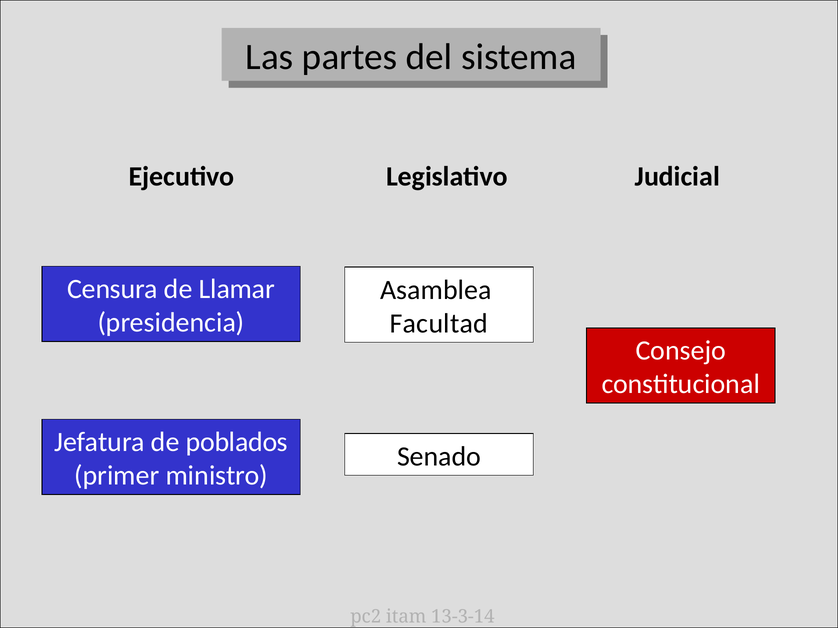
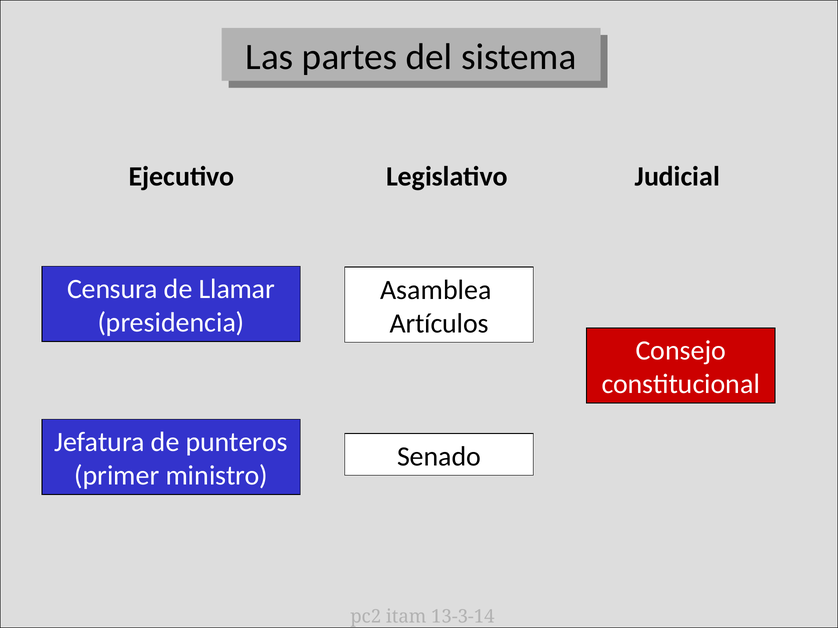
Facultad: Facultad -> Artículos (439, 324)
poblados: poblados -> punteros (237, 442)
